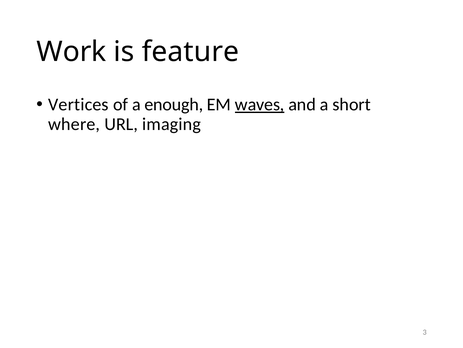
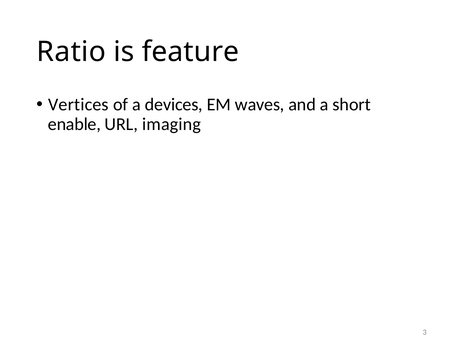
Work: Work -> Ratio (71, 52)
enough: enough -> devices (174, 104)
waves underline: present -> none (260, 104)
where: where -> enable (74, 124)
